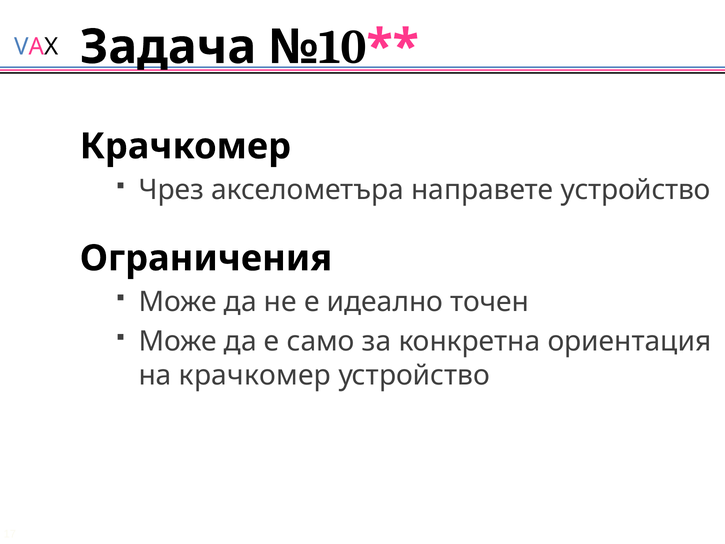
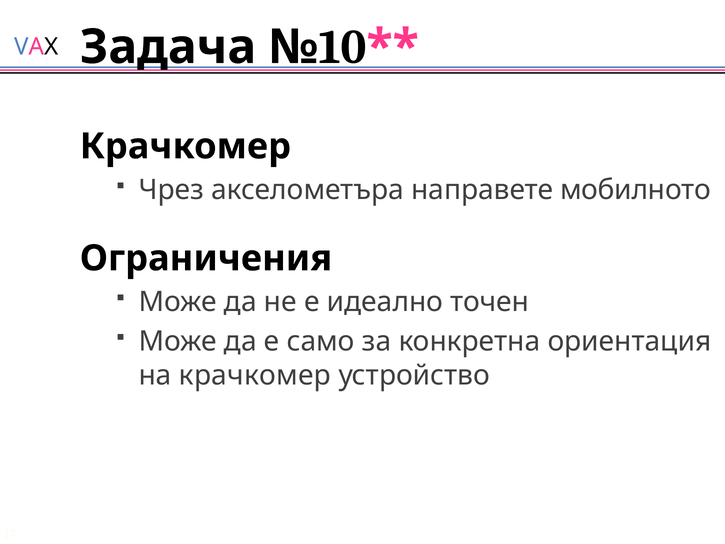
направете устройство: устройство -> мобилното (636, 190)
